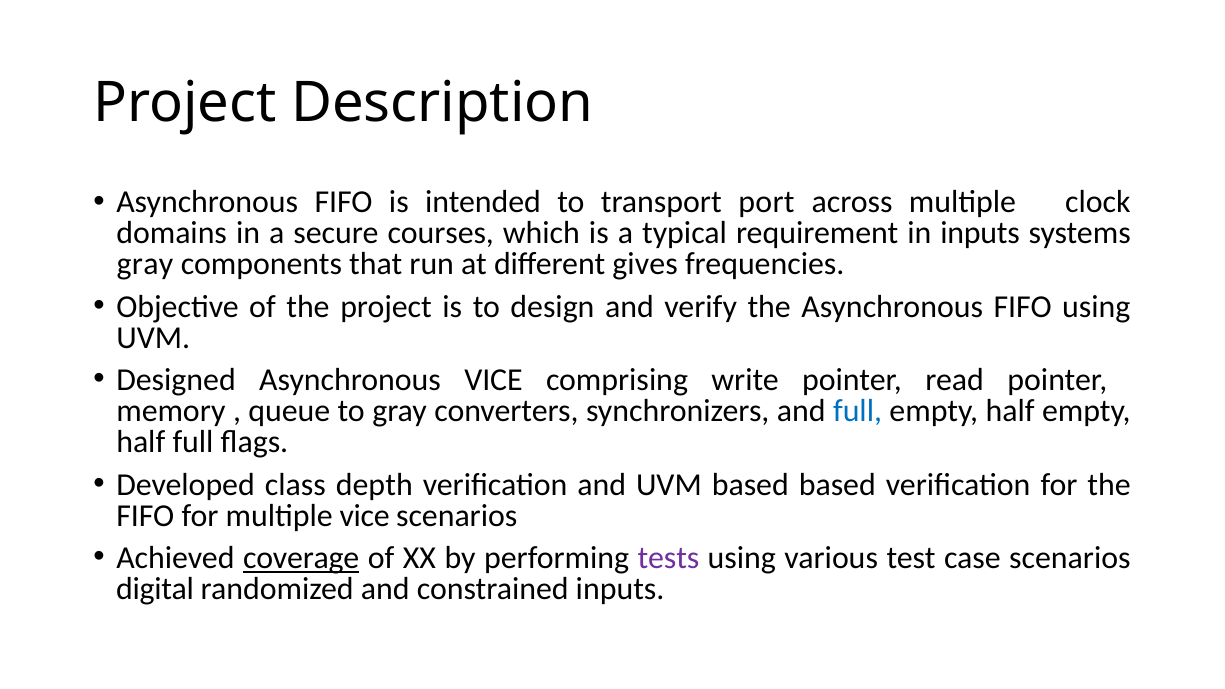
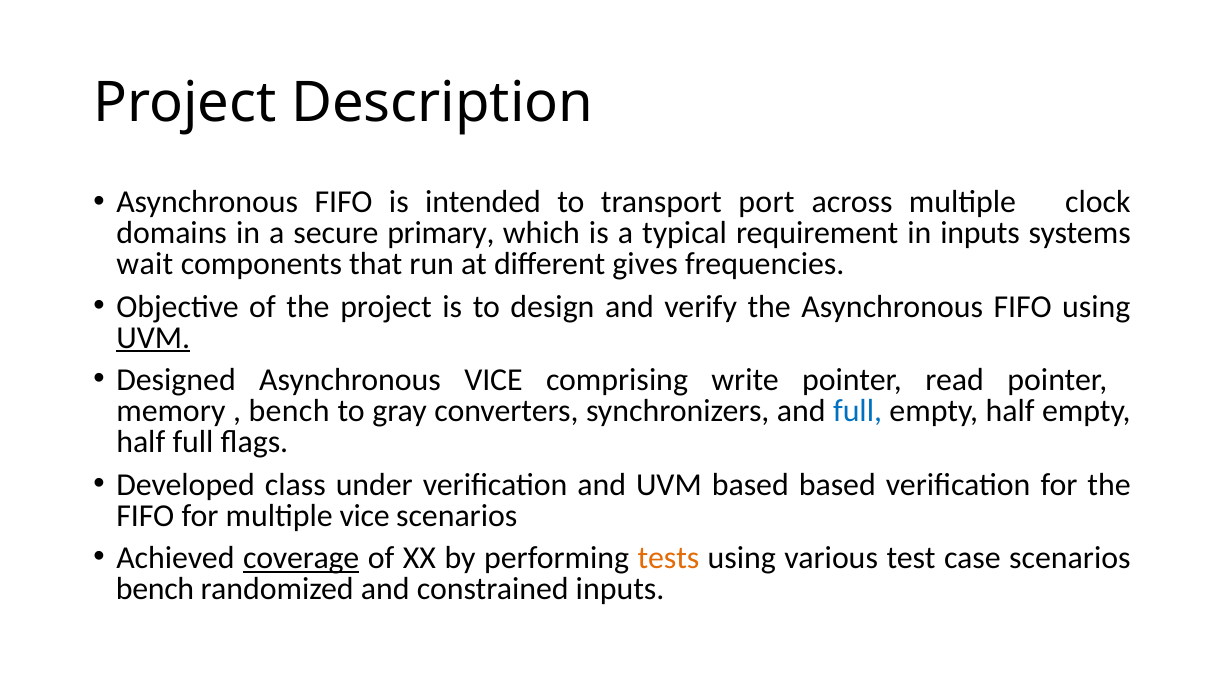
courses: courses -> primary (441, 233)
gray: gray -> wait (145, 264)
UVM underline: none -> present (153, 338)
queue: queue -> bench (289, 411)
depth: depth -> under (374, 485)
tests colour: purple -> orange (668, 558)
digital: digital -> bench (155, 589)
